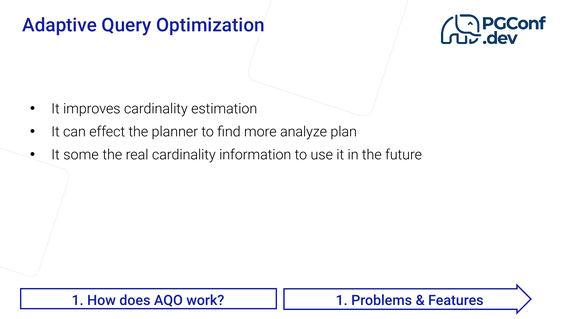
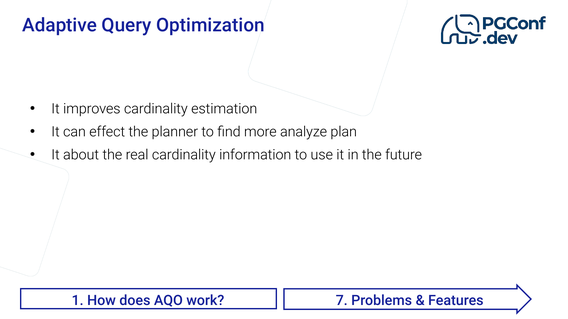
some: some -> about (81, 155)
work 1: 1 -> 7 (342, 301)
